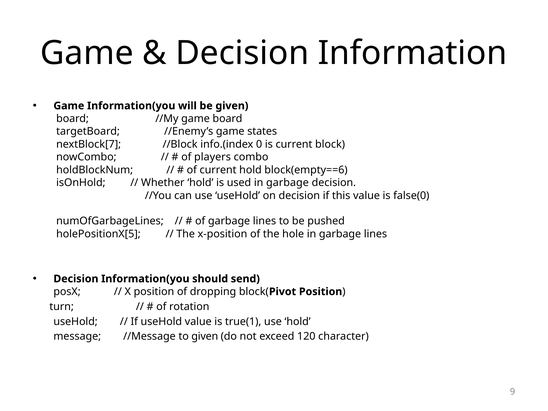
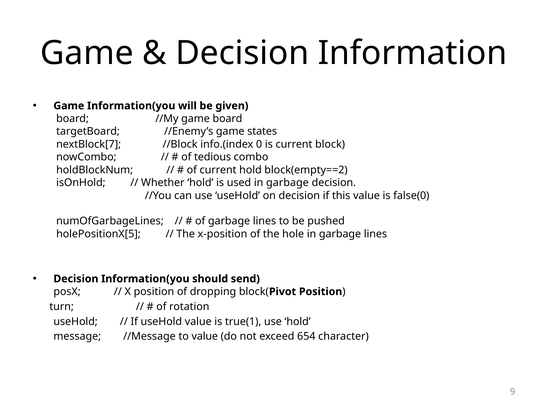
players: players -> tedious (213, 157)
block(empty==6: block(empty==6 -> block(empty==2 (306, 170)
to given: given -> value (205, 336)
120: 120 -> 654 (306, 336)
